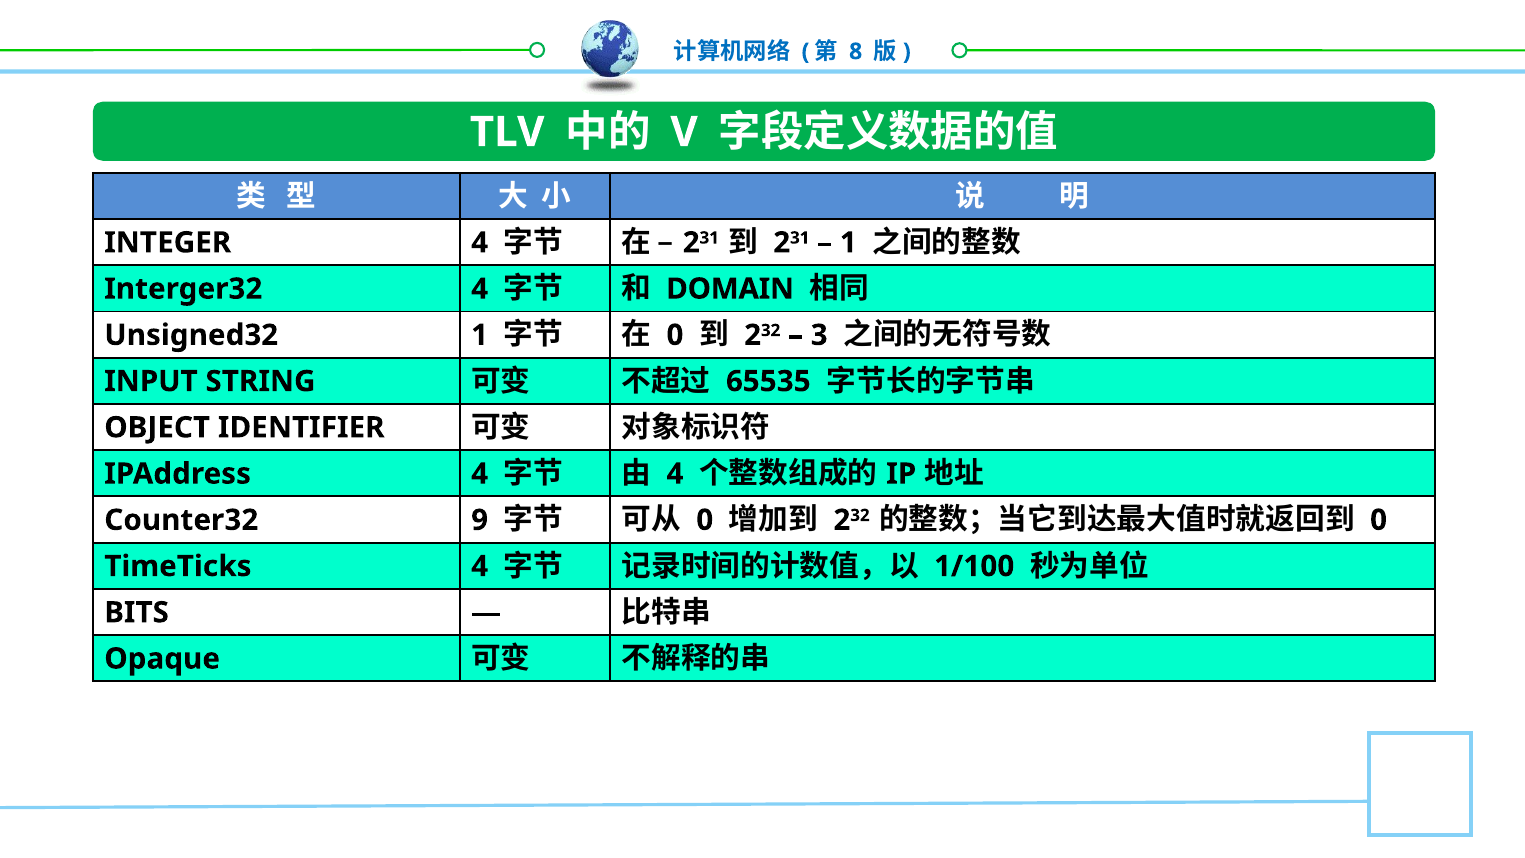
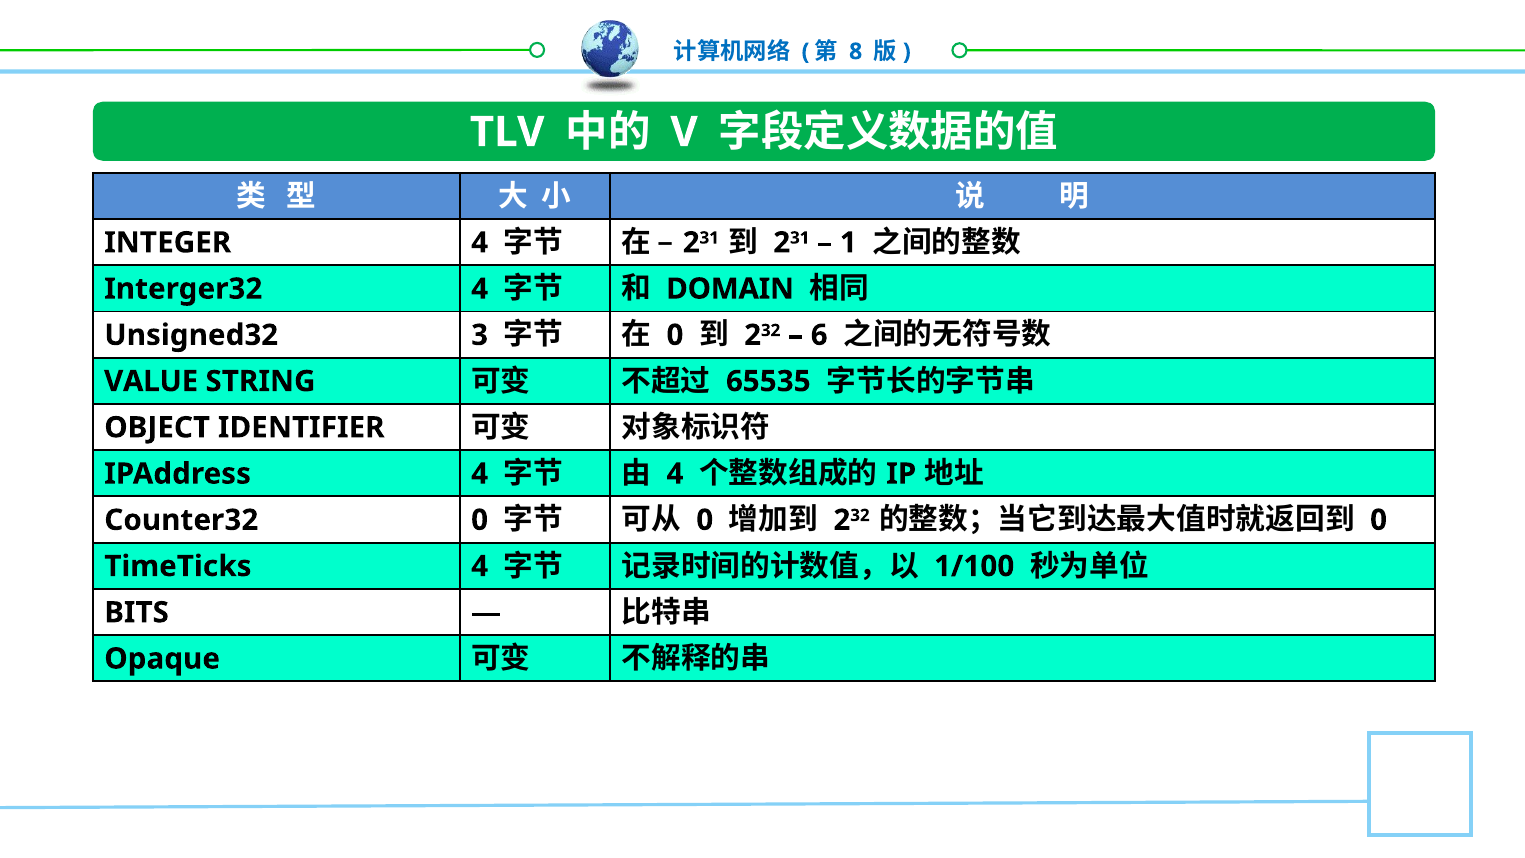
Unsigned32 1: 1 -> 3 (480, 335)
3: 3 -> 6 (819, 335)
INPUT: INPUT -> VALUE (151, 381)
Counter32 9: 9 -> 0 (480, 520)
